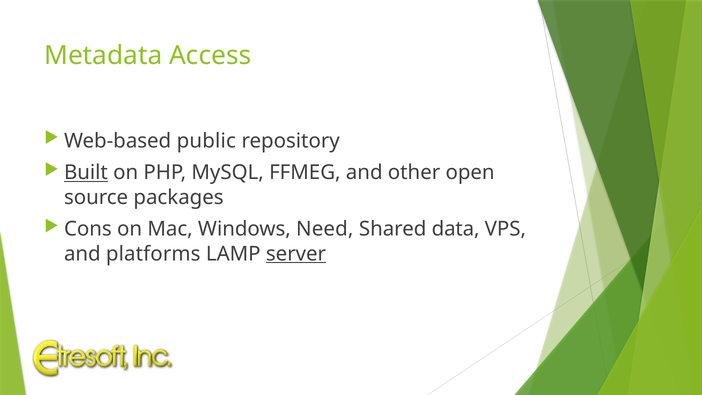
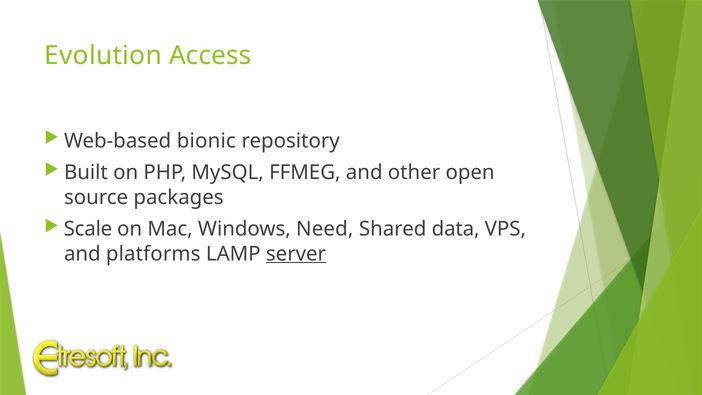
Metadata: Metadata -> Evolution (103, 55)
public: public -> bionic (206, 141)
Built underline: present -> none (86, 173)
Cons: Cons -> Scale (88, 229)
